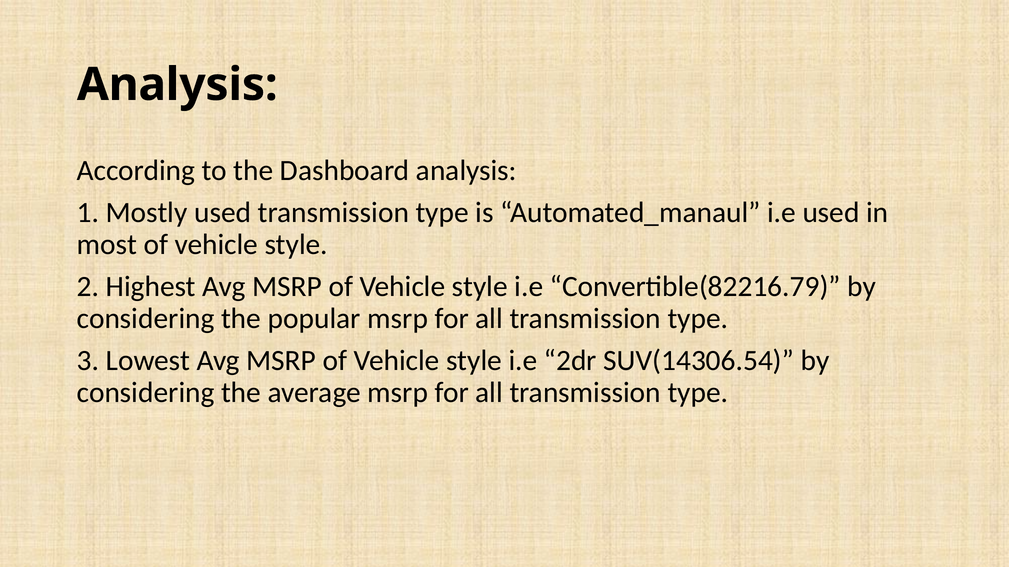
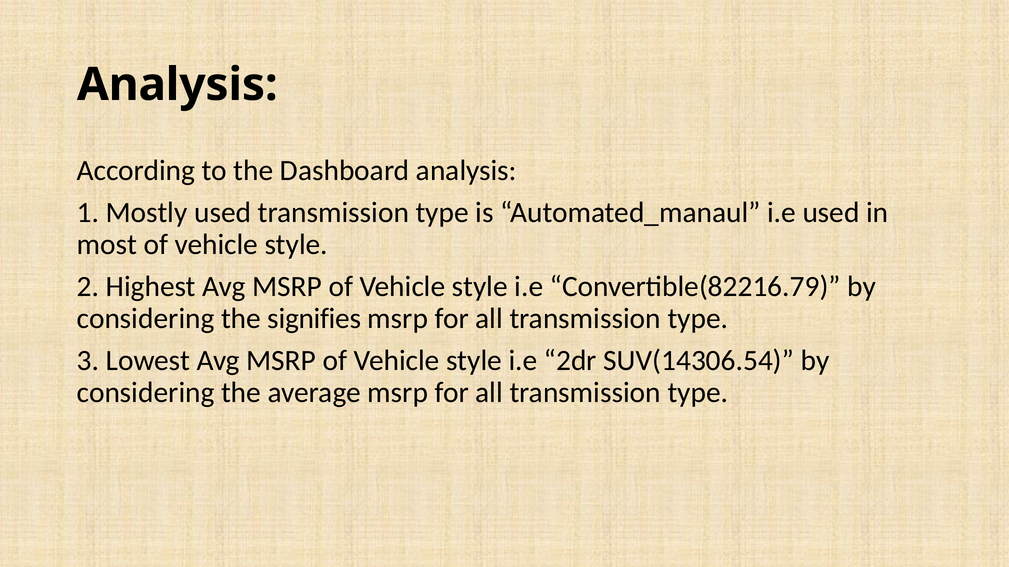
popular: popular -> signifies (314, 319)
